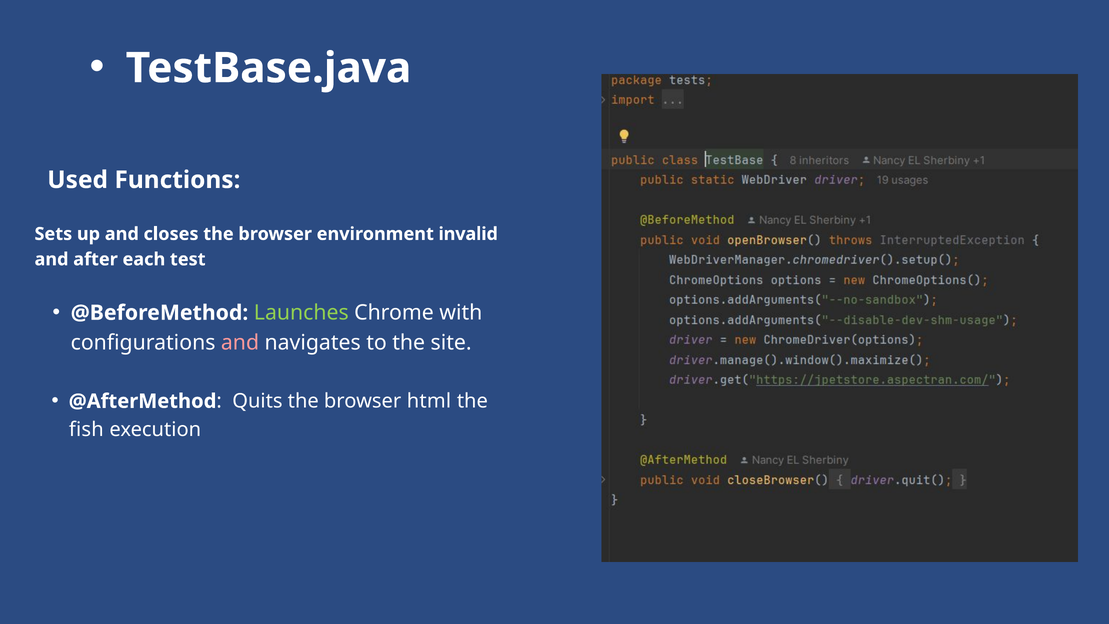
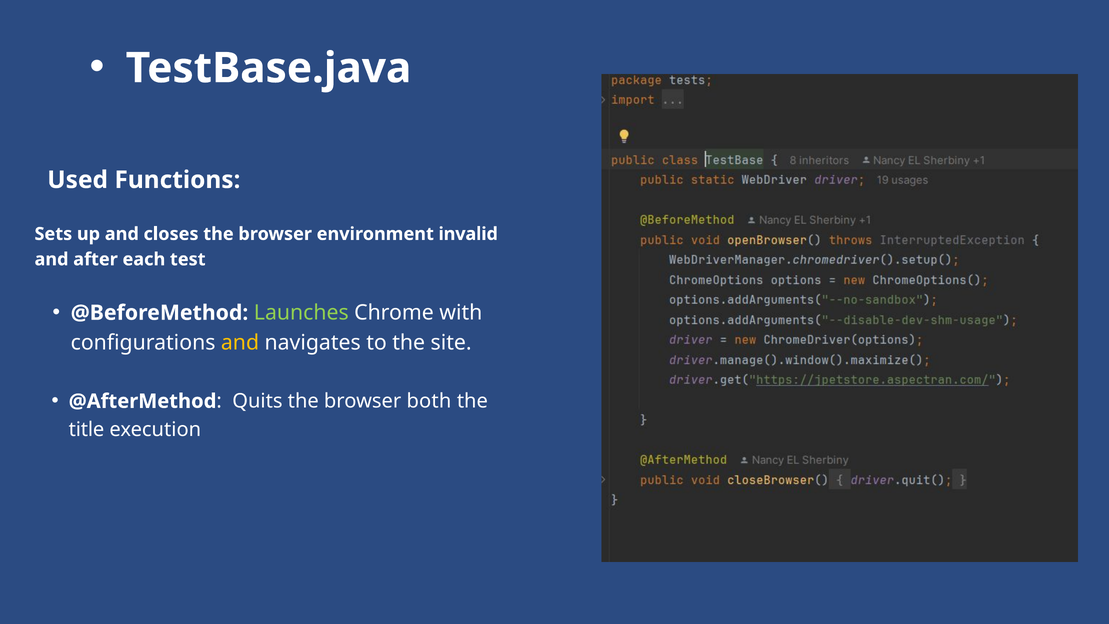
and colour: pink -> yellow (240, 343)
html: html -> both (429, 401)
fish: fish -> title (87, 429)
